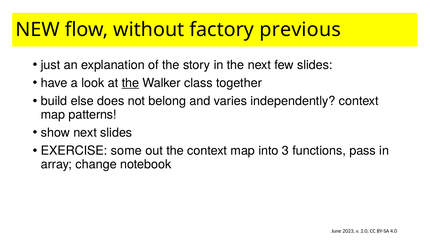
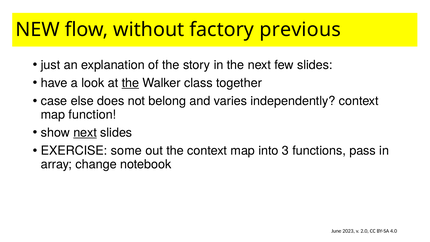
build: build -> case (54, 101)
patterns: patterns -> function (93, 115)
next underline: none -> present (85, 133)
